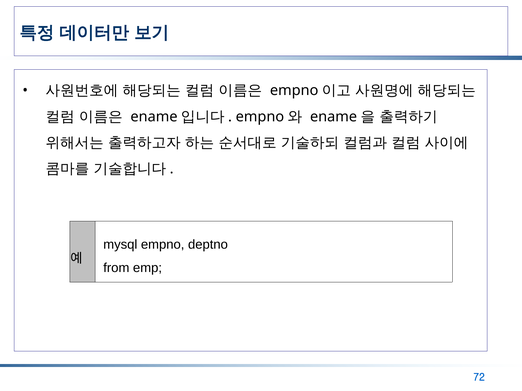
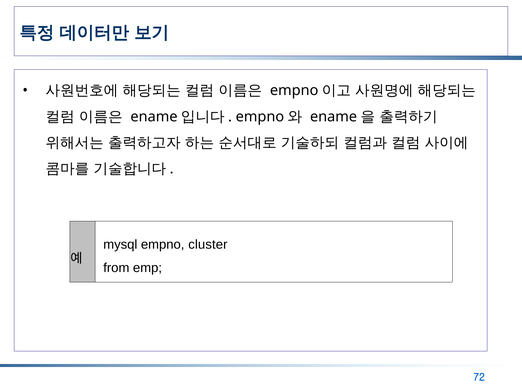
deptno: deptno -> cluster (208, 245)
